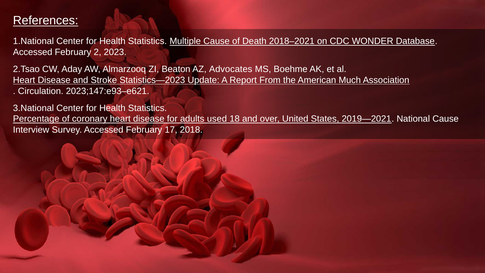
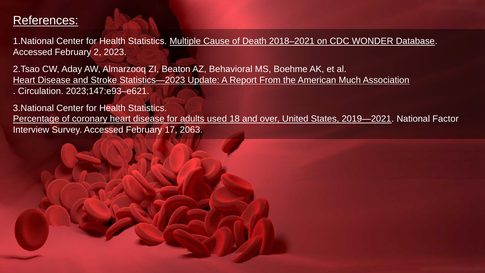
Advocates: Advocates -> Behavioral (231, 69)
National Cause: Cause -> Factor (446, 119)
2018: 2018 -> 2063 (191, 130)
